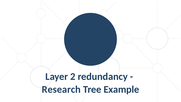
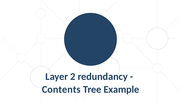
Research: Research -> Contents (61, 89)
